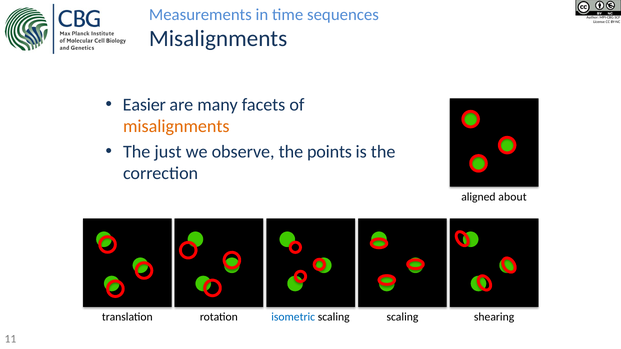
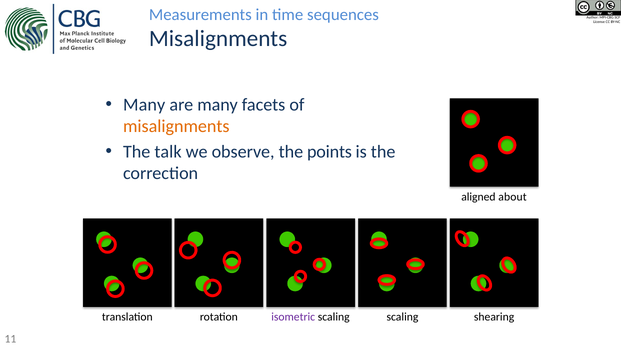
Easier: Easier -> Many (144, 105)
just: just -> talk (168, 152)
isometric colour: blue -> purple (293, 317)
